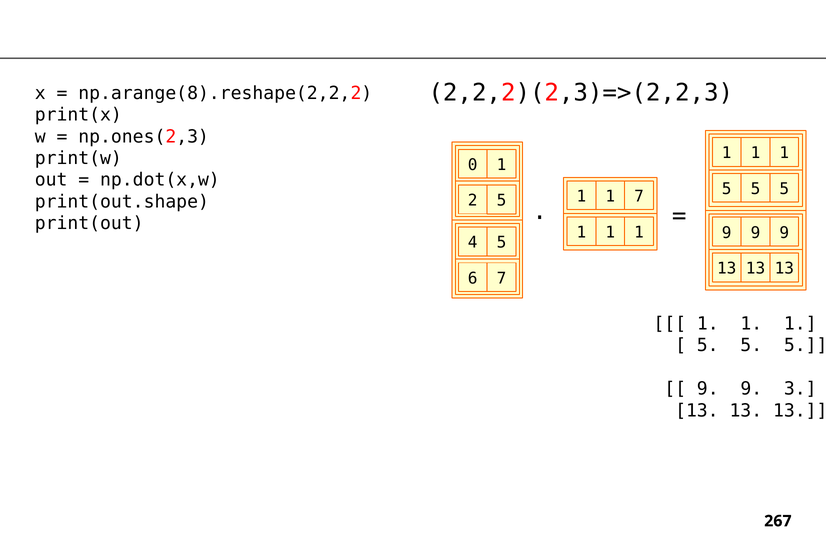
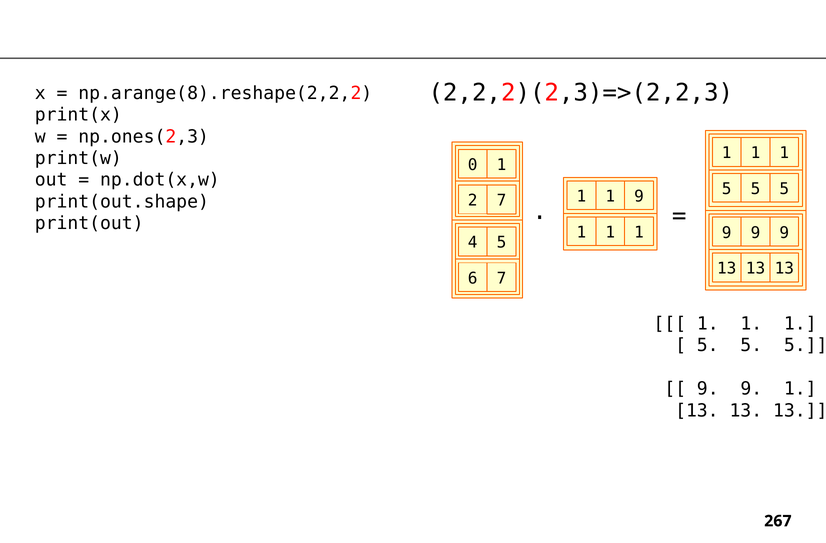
1 7: 7 -> 9 (639, 196)
2 5: 5 -> 7 (502, 200)
9 9 3: 3 -> 1 (800, 389)
